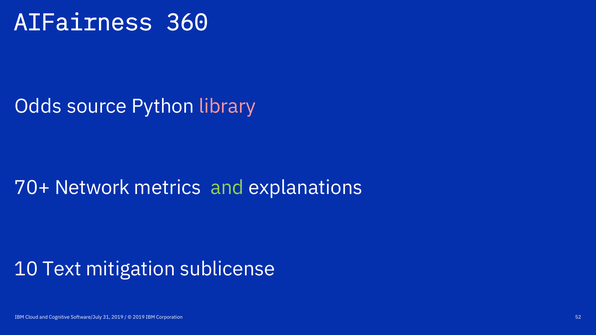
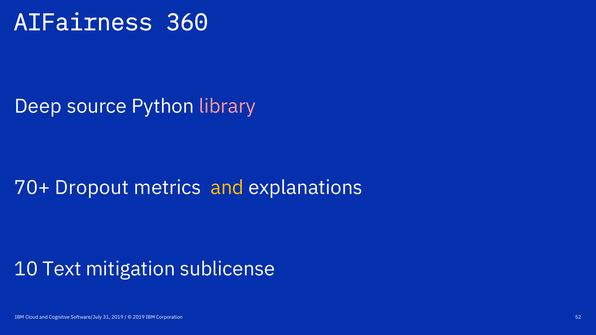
Odds: Odds -> Deep (38, 106)
Network: Network -> Dropout (92, 188)
and colour: light green -> yellow (227, 188)
